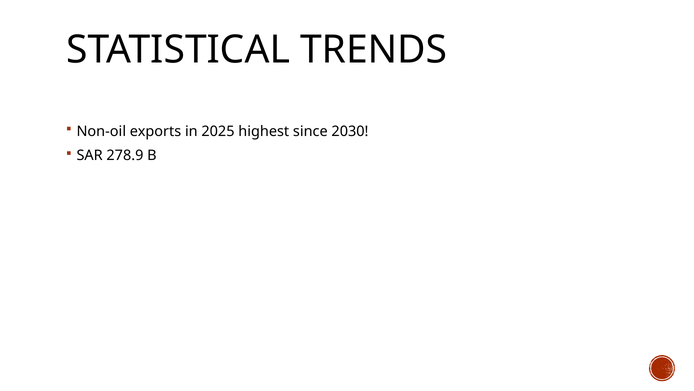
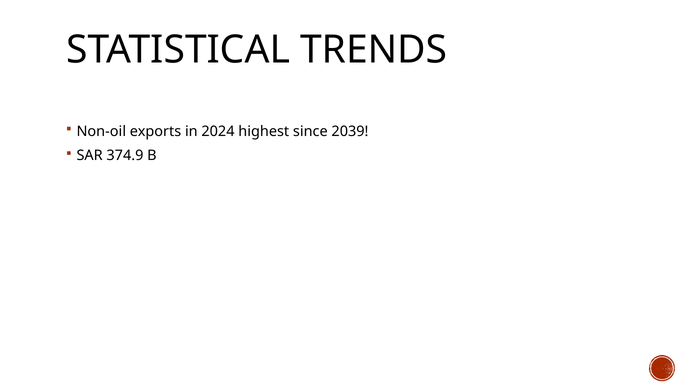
2025: 2025 -> 2024 (218, 131)
2030: 2030 -> 2039 (350, 131)
278.9: 278.9 -> 374.9 (125, 155)
